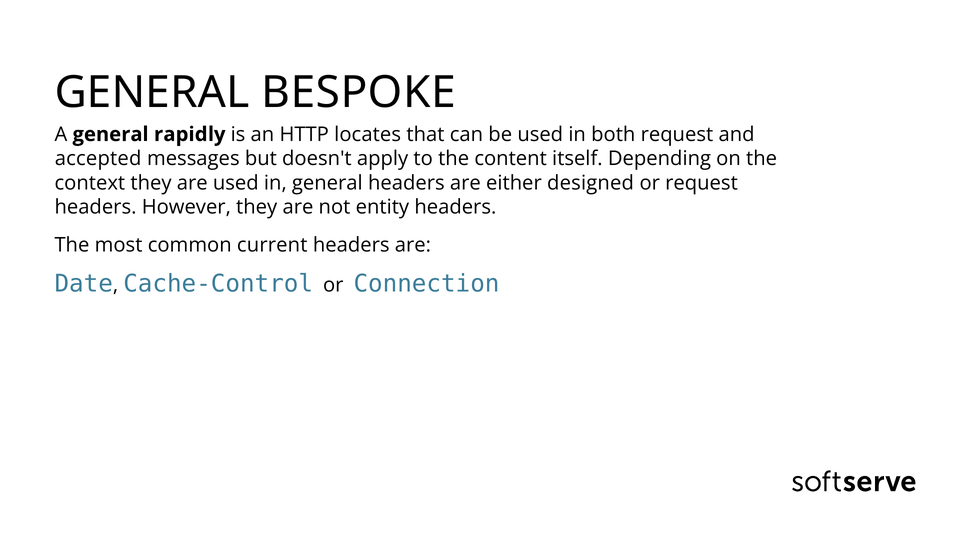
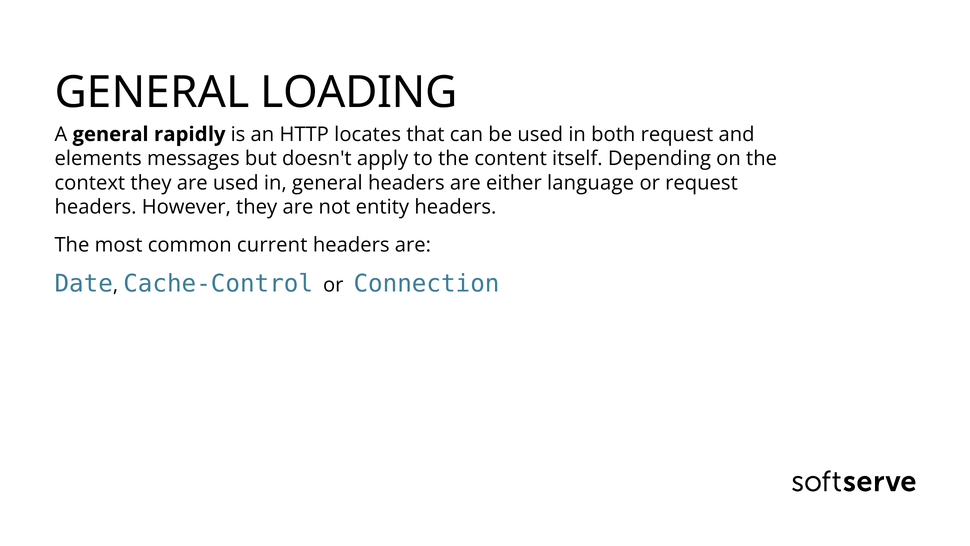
BESPOKE: BESPOKE -> LOADING (359, 92)
accepted: accepted -> elements (98, 159)
designed: designed -> language (591, 183)
